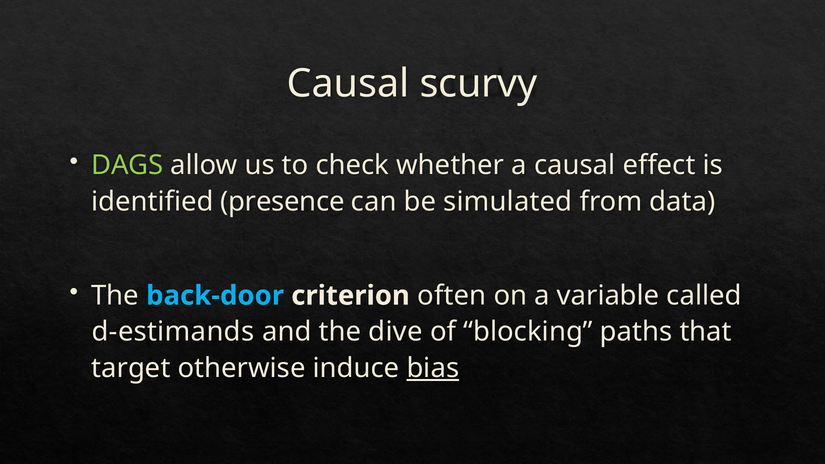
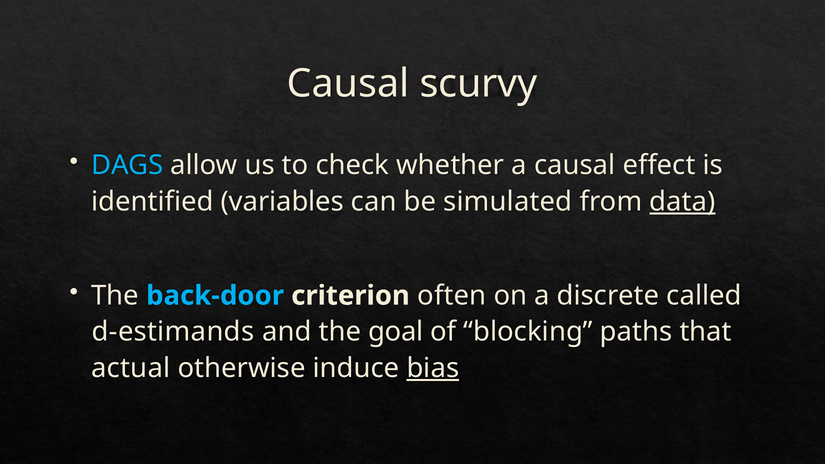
DAGS colour: light green -> light blue (127, 165)
presence: presence -> variables (282, 202)
data underline: none -> present (682, 202)
variable: variable -> discrete (608, 296)
dive: dive -> goal (396, 332)
target: target -> actual (131, 368)
